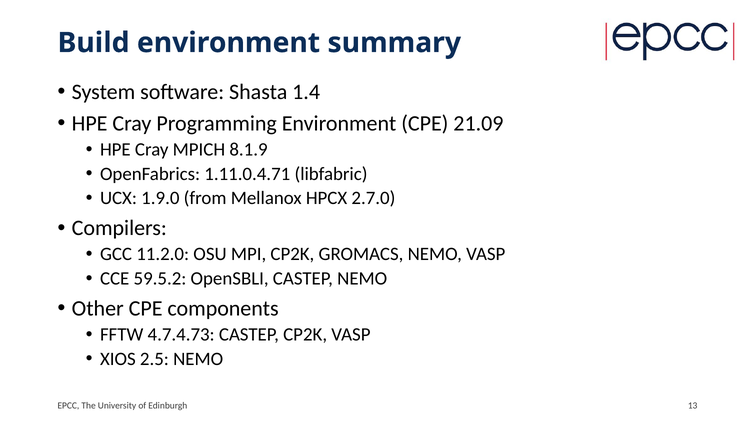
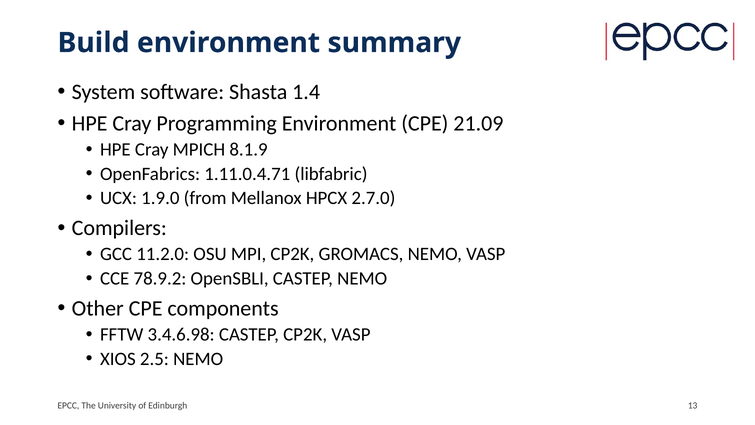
59.5.2: 59.5.2 -> 78.9.2 (160, 278)
4.7.4.73: 4.7.4.73 -> 3.4.6.98 (181, 334)
